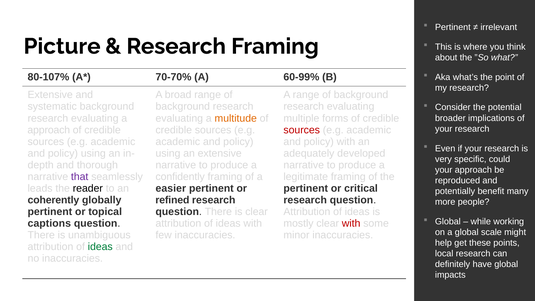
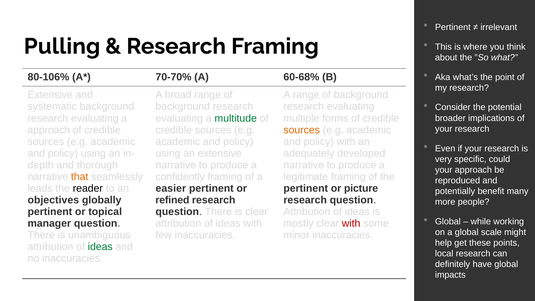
Picture: Picture -> Pulling (62, 46)
80-107%: 80-107% -> 80-106% (48, 77)
60-99%: 60-99% -> 60-68% (301, 77)
multitude colour: orange -> green (236, 118)
sources colour: red -> orange (302, 130)
that colour: purple -> orange (80, 177)
critical: critical -> picture (361, 188)
coherently: coherently -> objectives (53, 200)
captions: captions -> manager (49, 223)
